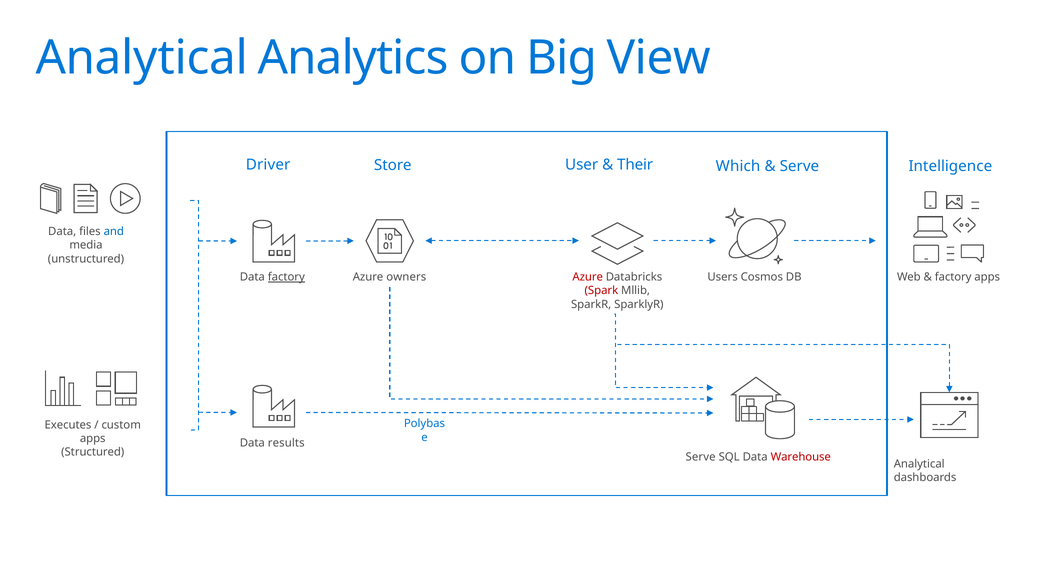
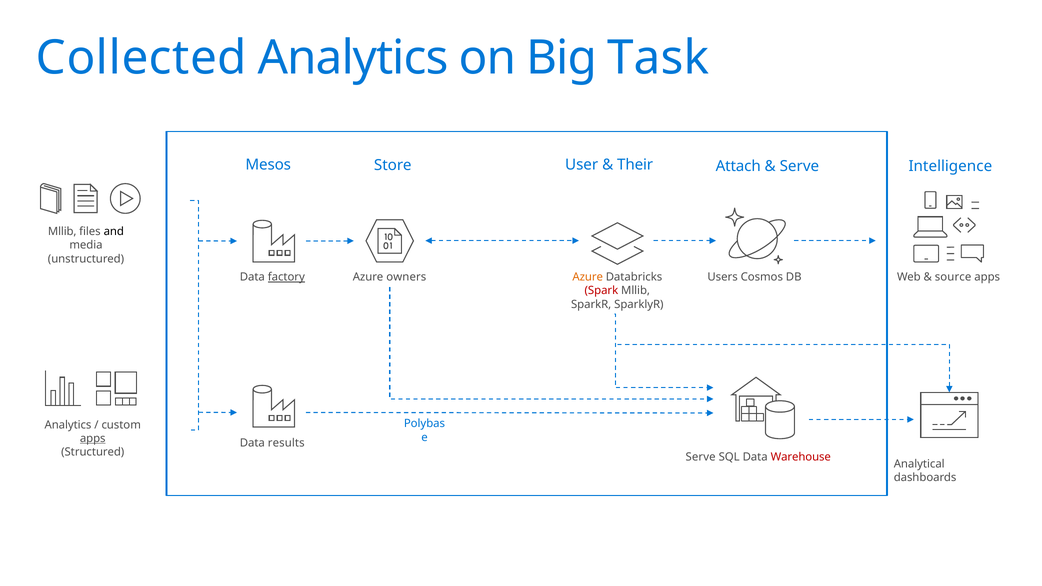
Analytical: Analytical -> Collected (141, 58)
View: View -> Task (658, 58)
Driver: Driver -> Mesos (268, 165)
Which: Which -> Attach (738, 166)
Data: Data -> Mllib (62, 231)
and colour: blue -> black (114, 231)
factory: factory -> source (953, 277)
Azure colour: red -> orange (588, 277)
Executes: Executes -> Analytics (68, 425)
apps underline: none -> present (93, 439)
